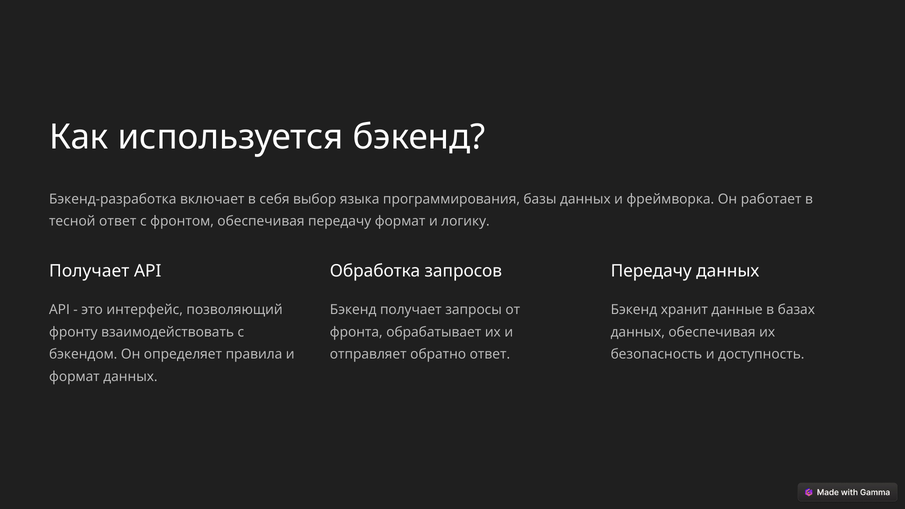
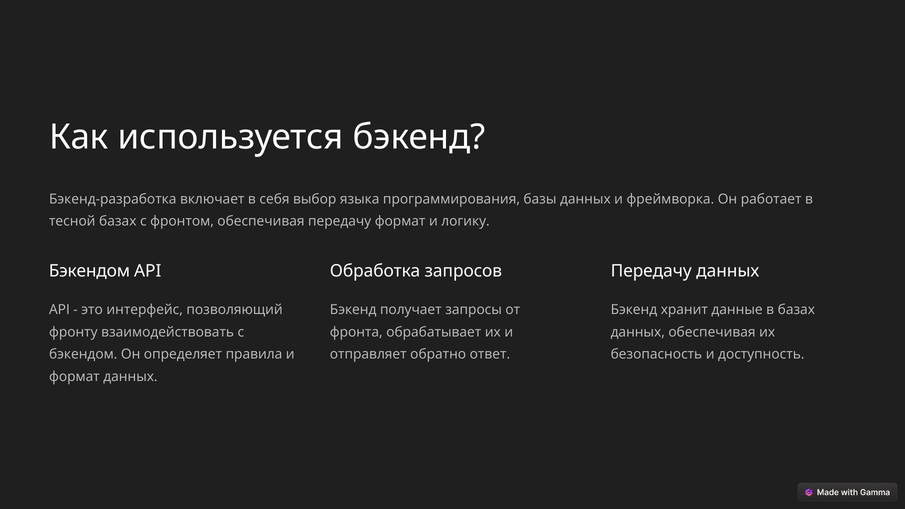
тесной ответ: ответ -> базах (118, 221)
Получает: Получает -> Бэкендом (89, 271)
